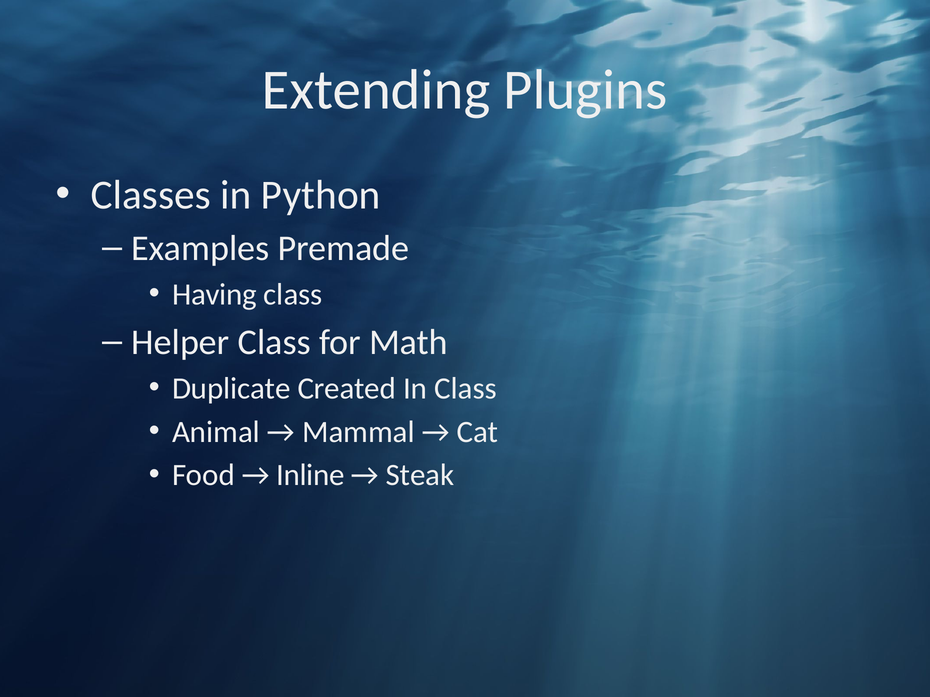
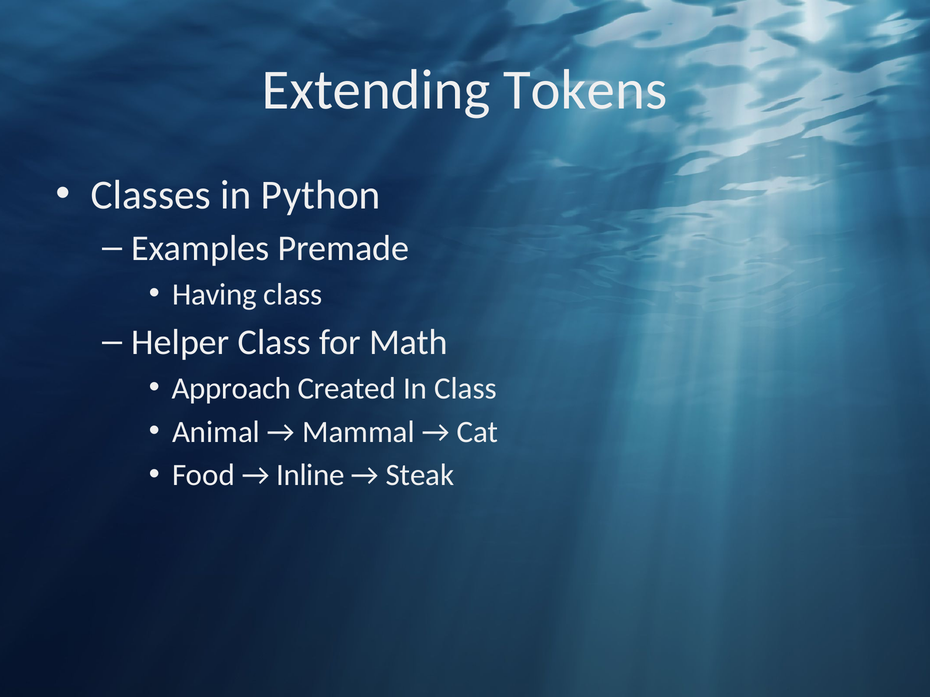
Plugins: Plugins -> Tokens (585, 90)
Duplicate: Duplicate -> Approach (231, 389)
